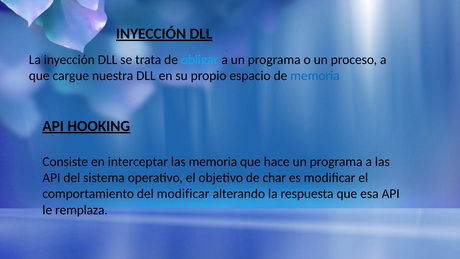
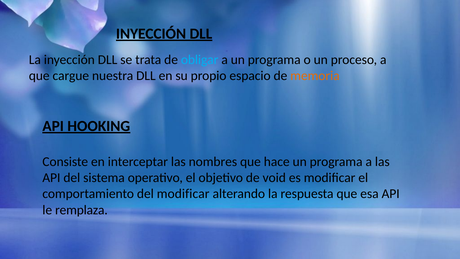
memoria colour: blue -> orange (315, 76)
las memoria: memoria -> nombres (213, 161)
char: char -> void (274, 178)
